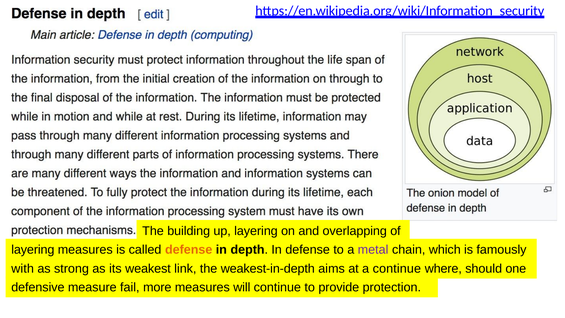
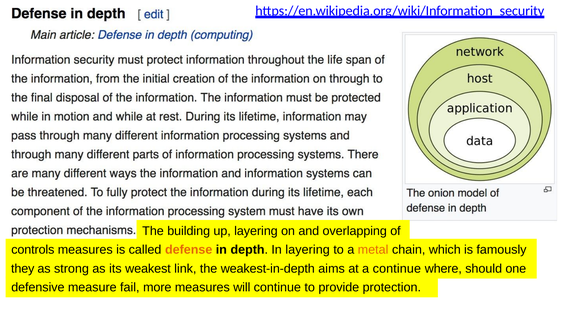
layering: layering -> controls (33, 250)
In defense: defense -> layering (308, 250)
metal colour: purple -> orange (373, 250)
with: with -> they (23, 269)
